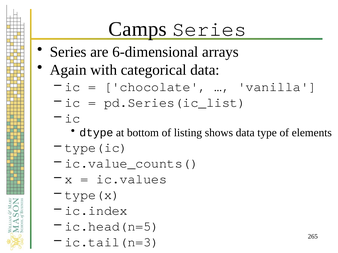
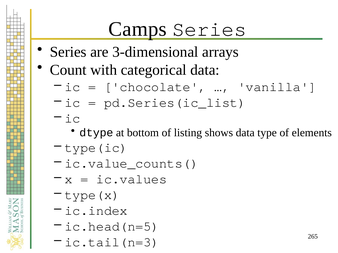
6-dimensional: 6-dimensional -> 3-dimensional (155, 52)
Again: Again -> Count (68, 70)
